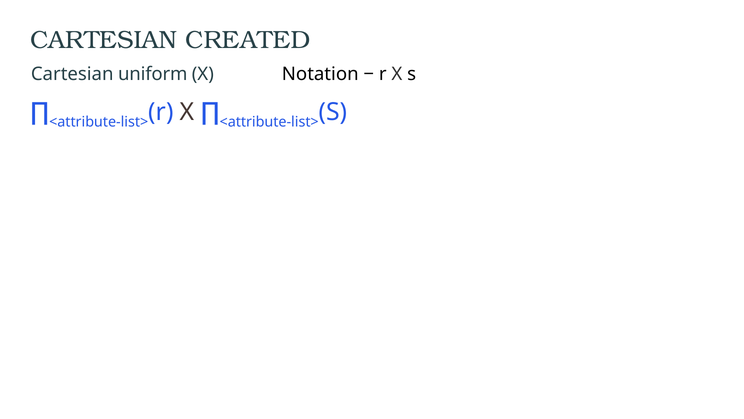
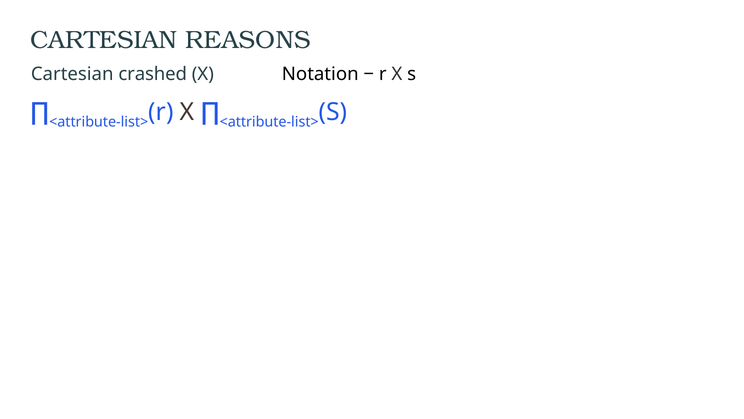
CREATED: CREATED -> REASONS (248, 40)
uniform: uniform -> crashed (153, 74)
